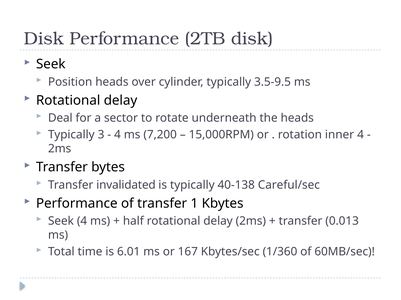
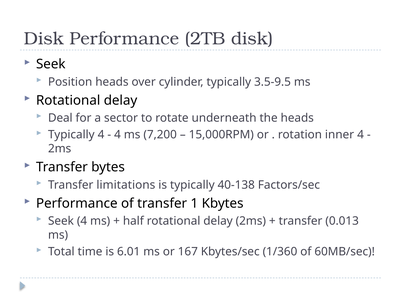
Typically 3: 3 -> 4 (101, 135)
invalidated: invalidated -> limitations (126, 185)
Careful/sec: Careful/sec -> Factors/sec (289, 185)
